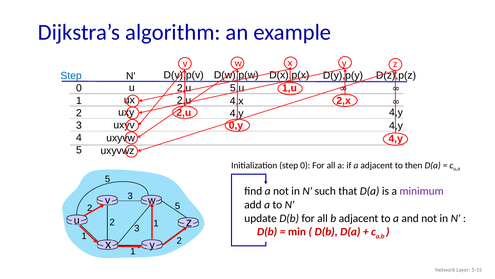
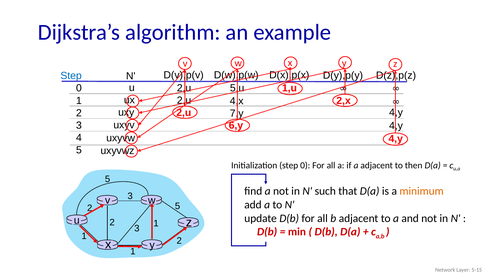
4,y: 4,y -> 7,y (237, 113)
0,y: 0,y -> 6,y (236, 125)
minimum colour: purple -> orange (422, 191)
